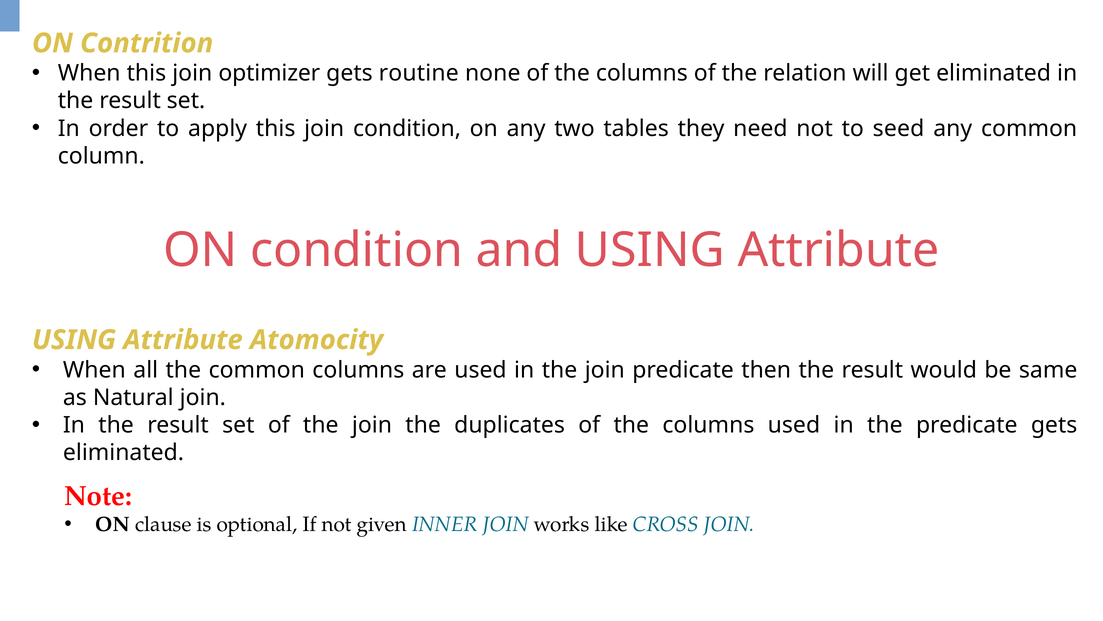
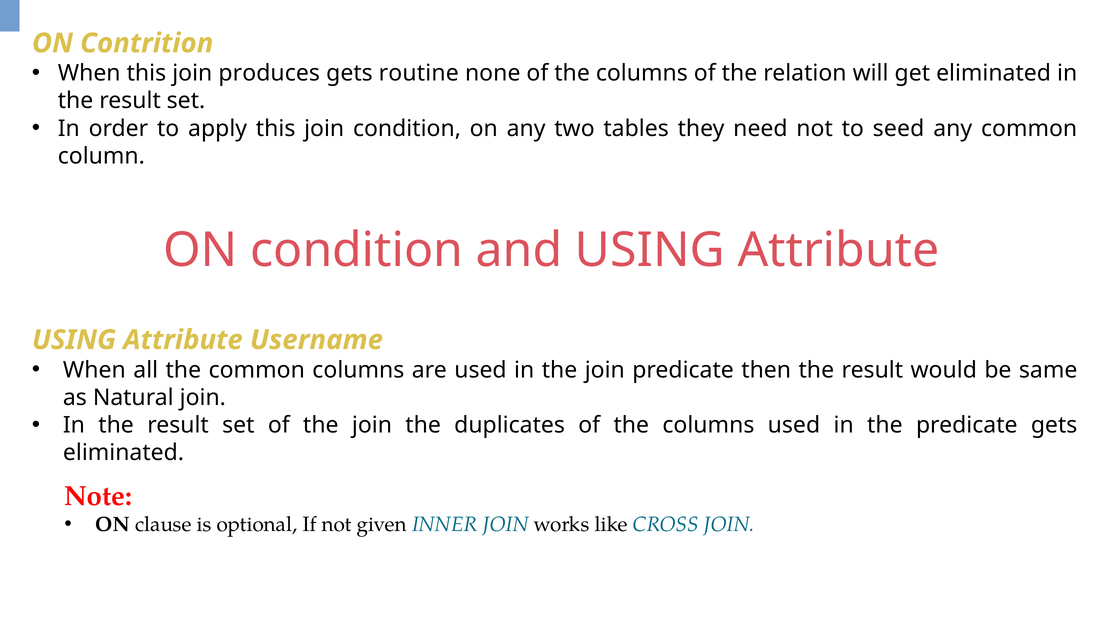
optimizer: optimizer -> produces (269, 73)
Atomocity: Atomocity -> Username (317, 340)
